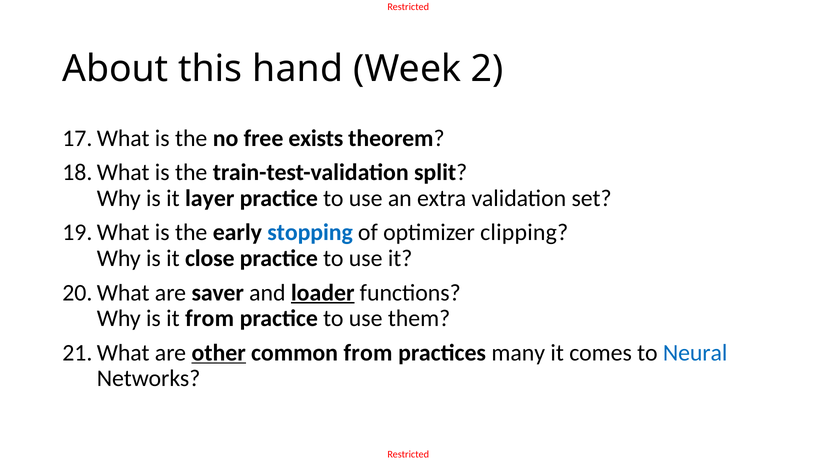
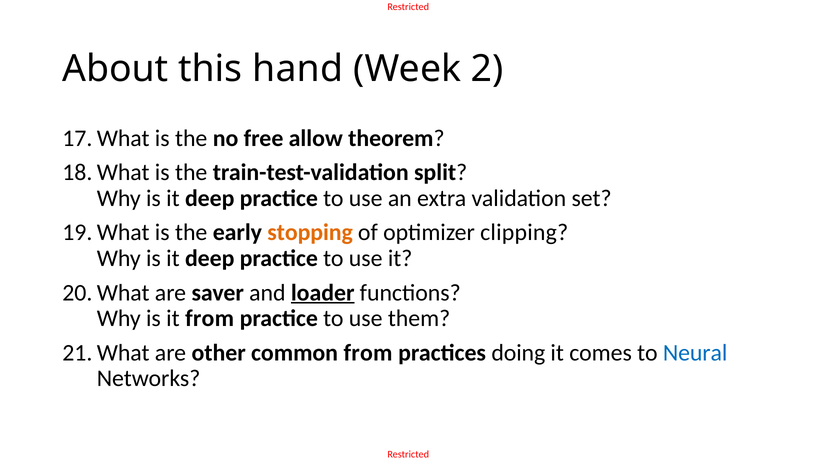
exists: exists -> allow (316, 138)
layer: layer -> deep (210, 198)
stopping colour: blue -> orange (310, 232)
close: close -> deep (210, 258)
other underline: present -> none (219, 352)
many: many -> doing (518, 352)
